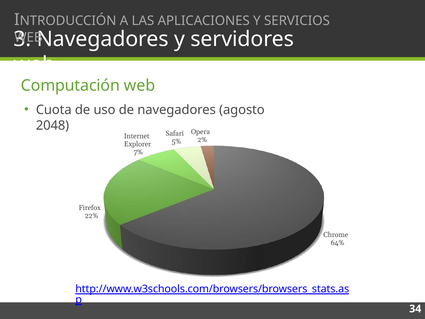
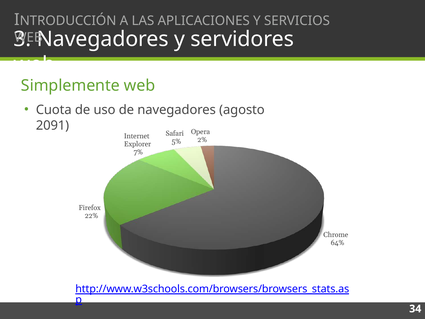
Computación: Computación -> Simplemente (70, 85)
2048: 2048 -> 2091 (52, 125)
